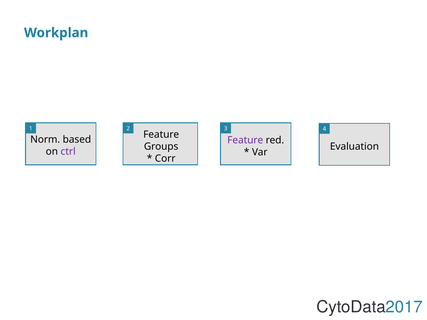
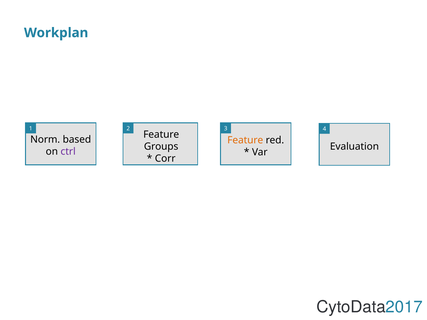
Feature colour: purple -> orange (245, 140)
